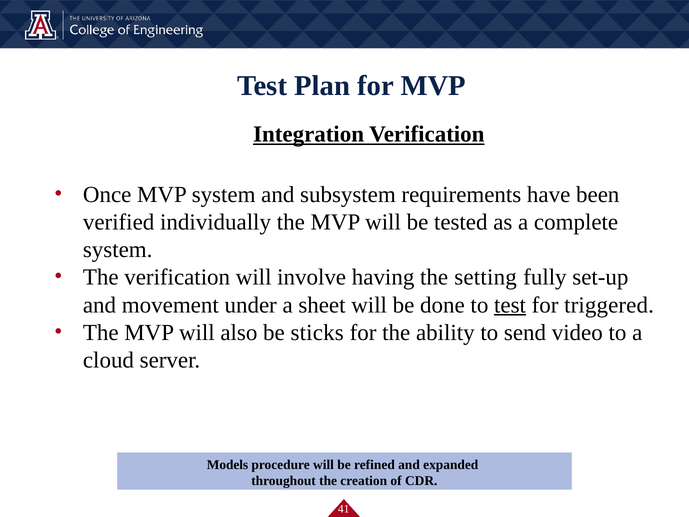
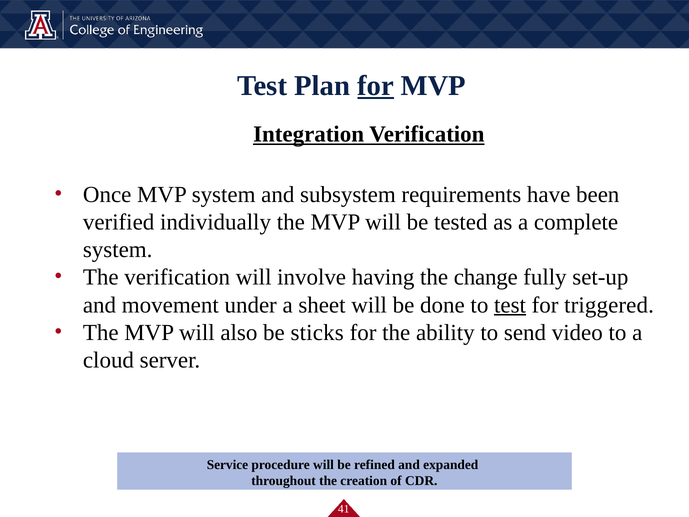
for underline: none -> present (376, 86)
setting: setting -> change (486, 277)
Models: Models -> Service (227, 465)
